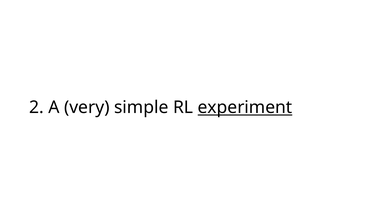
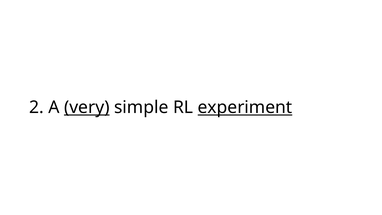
very underline: none -> present (87, 107)
